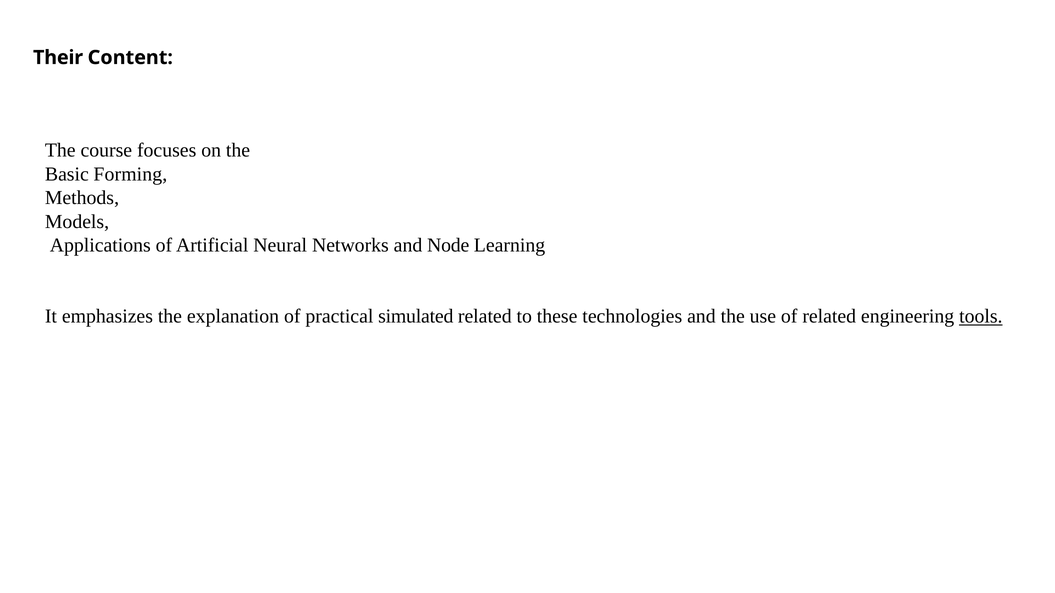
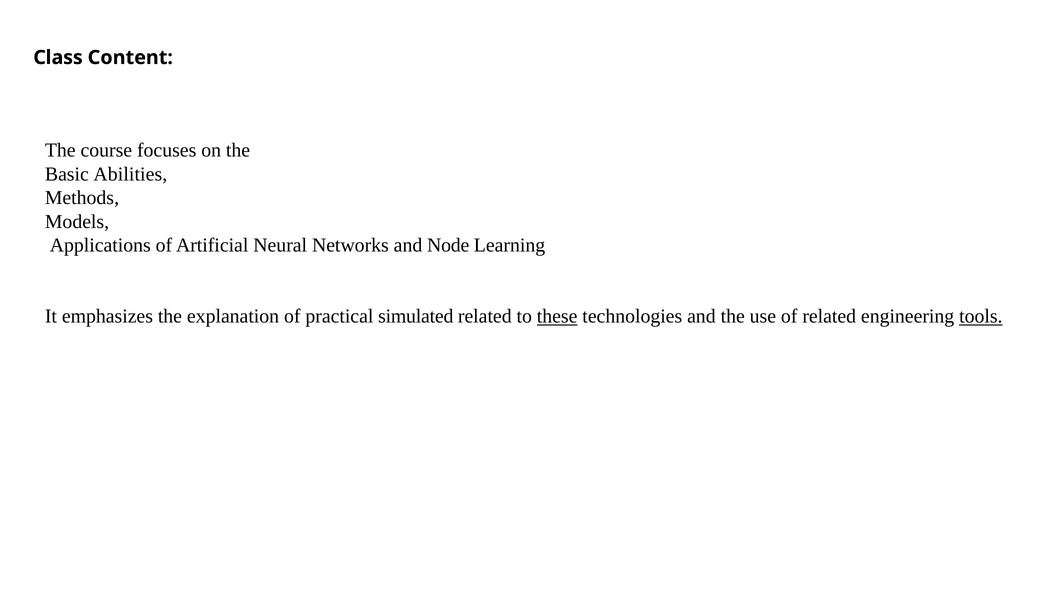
Their: Their -> Class (58, 58)
Forming: Forming -> Abilities (130, 174)
these underline: none -> present (557, 317)
